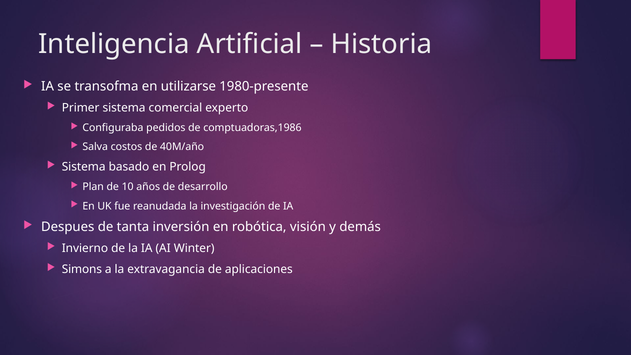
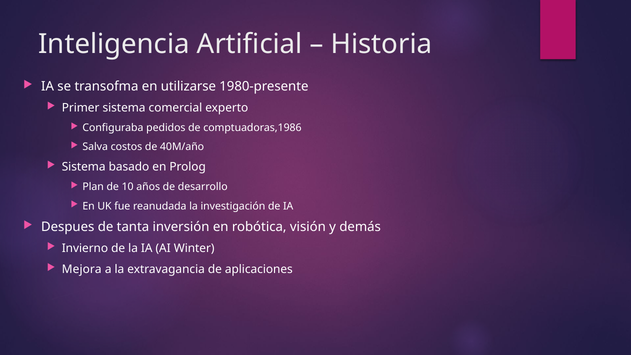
Simons: Simons -> Mejora (82, 269)
